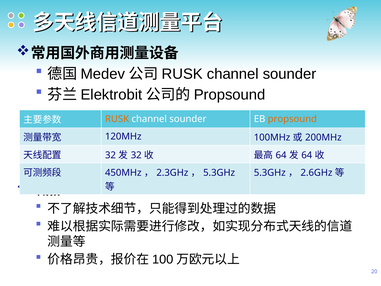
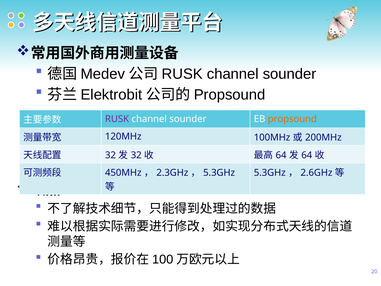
RUSK colour: orange -> purple (117, 119)
